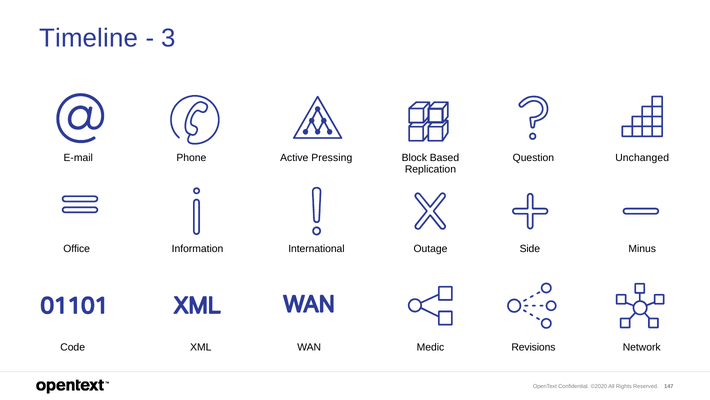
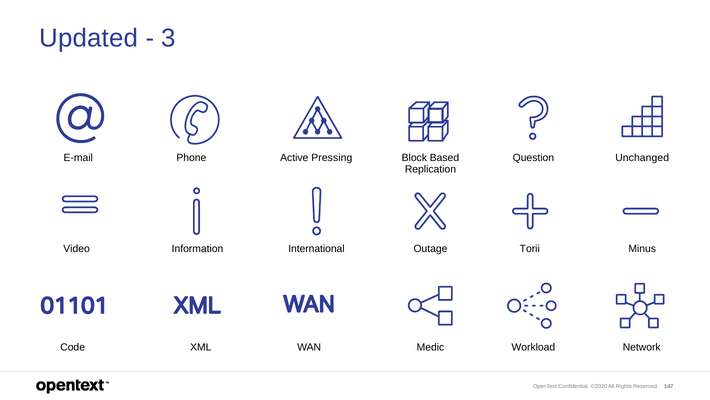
Timeline: Timeline -> Updated (89, 38)
Office: Office -> Video (77, 249)
Side: Side -> Torii (530, 249)
Revisions: Revisions -> Workload (533, 347)
